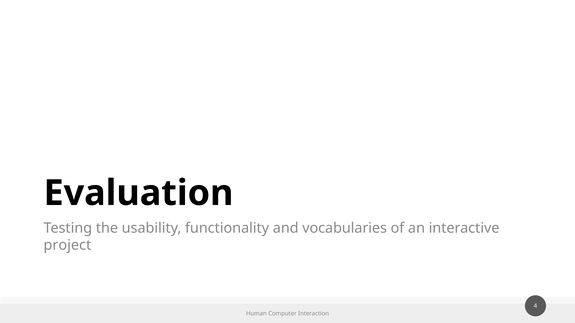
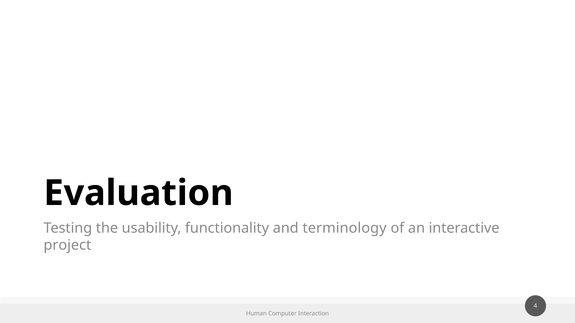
vocabularies: vocabularies -> terminology (345, 228)
